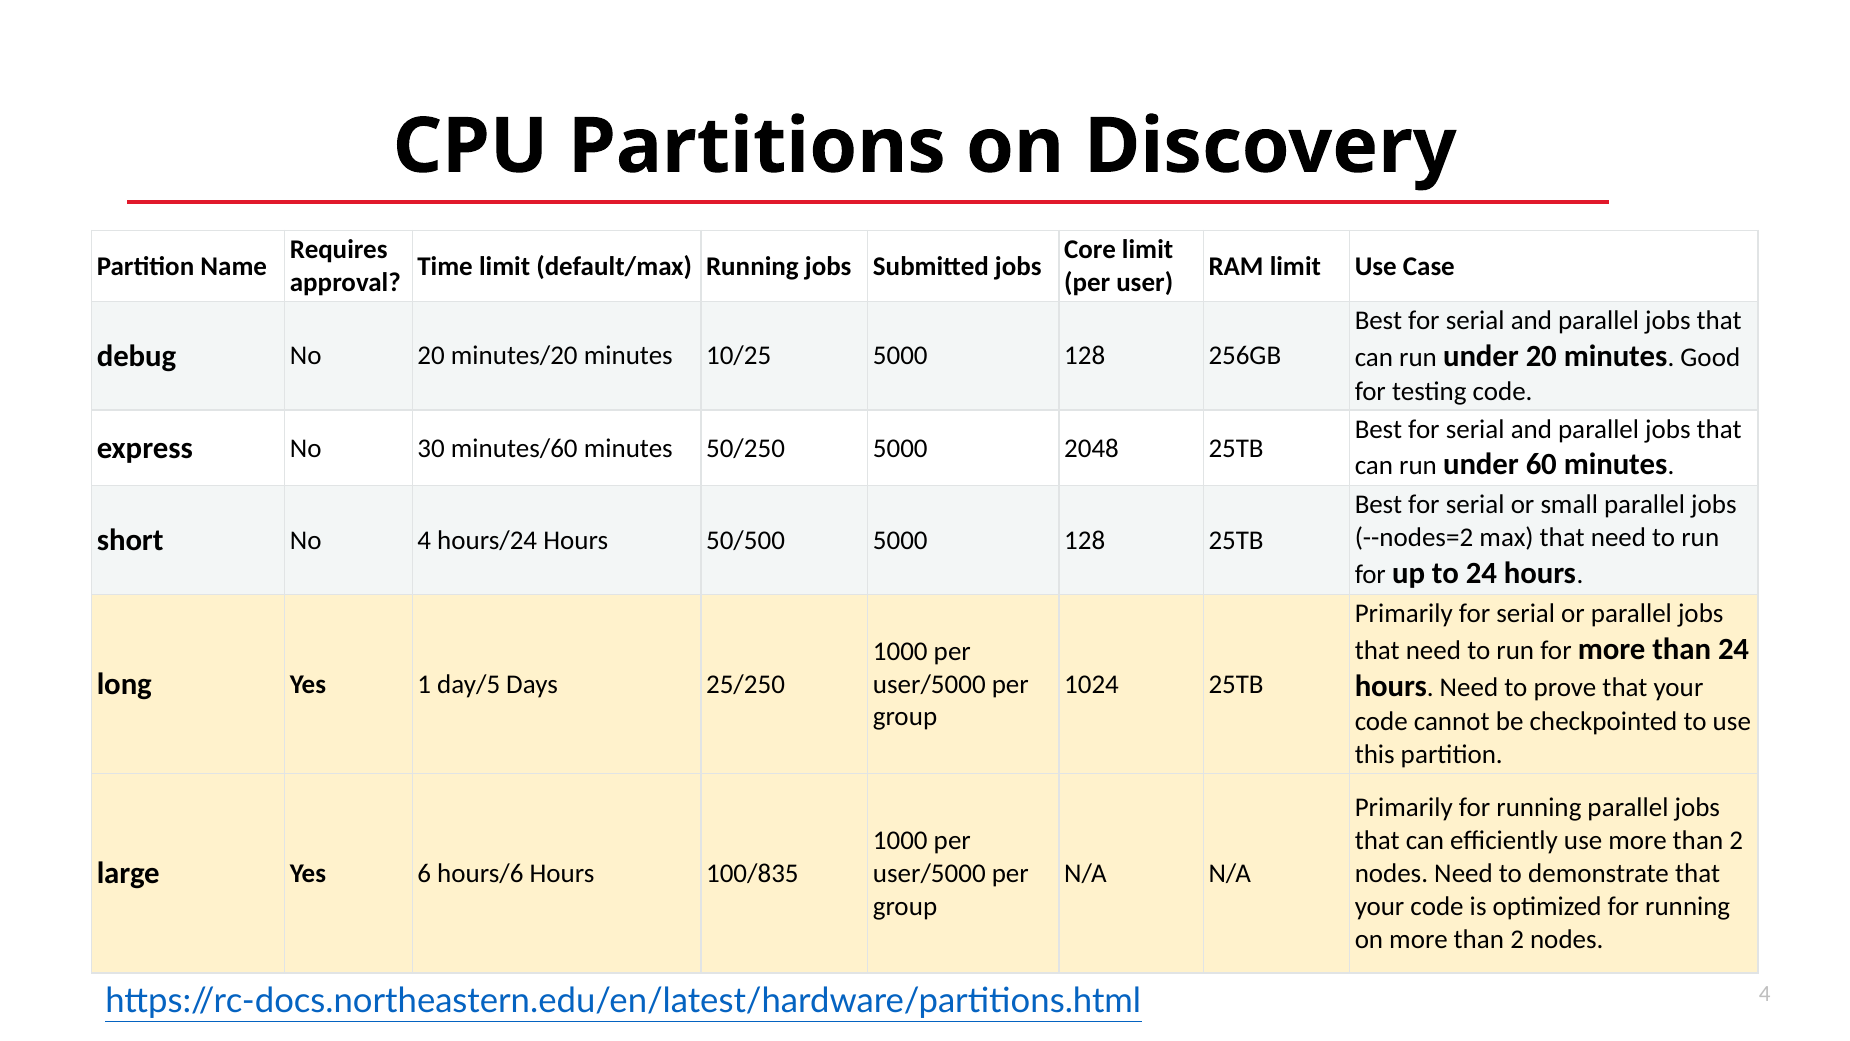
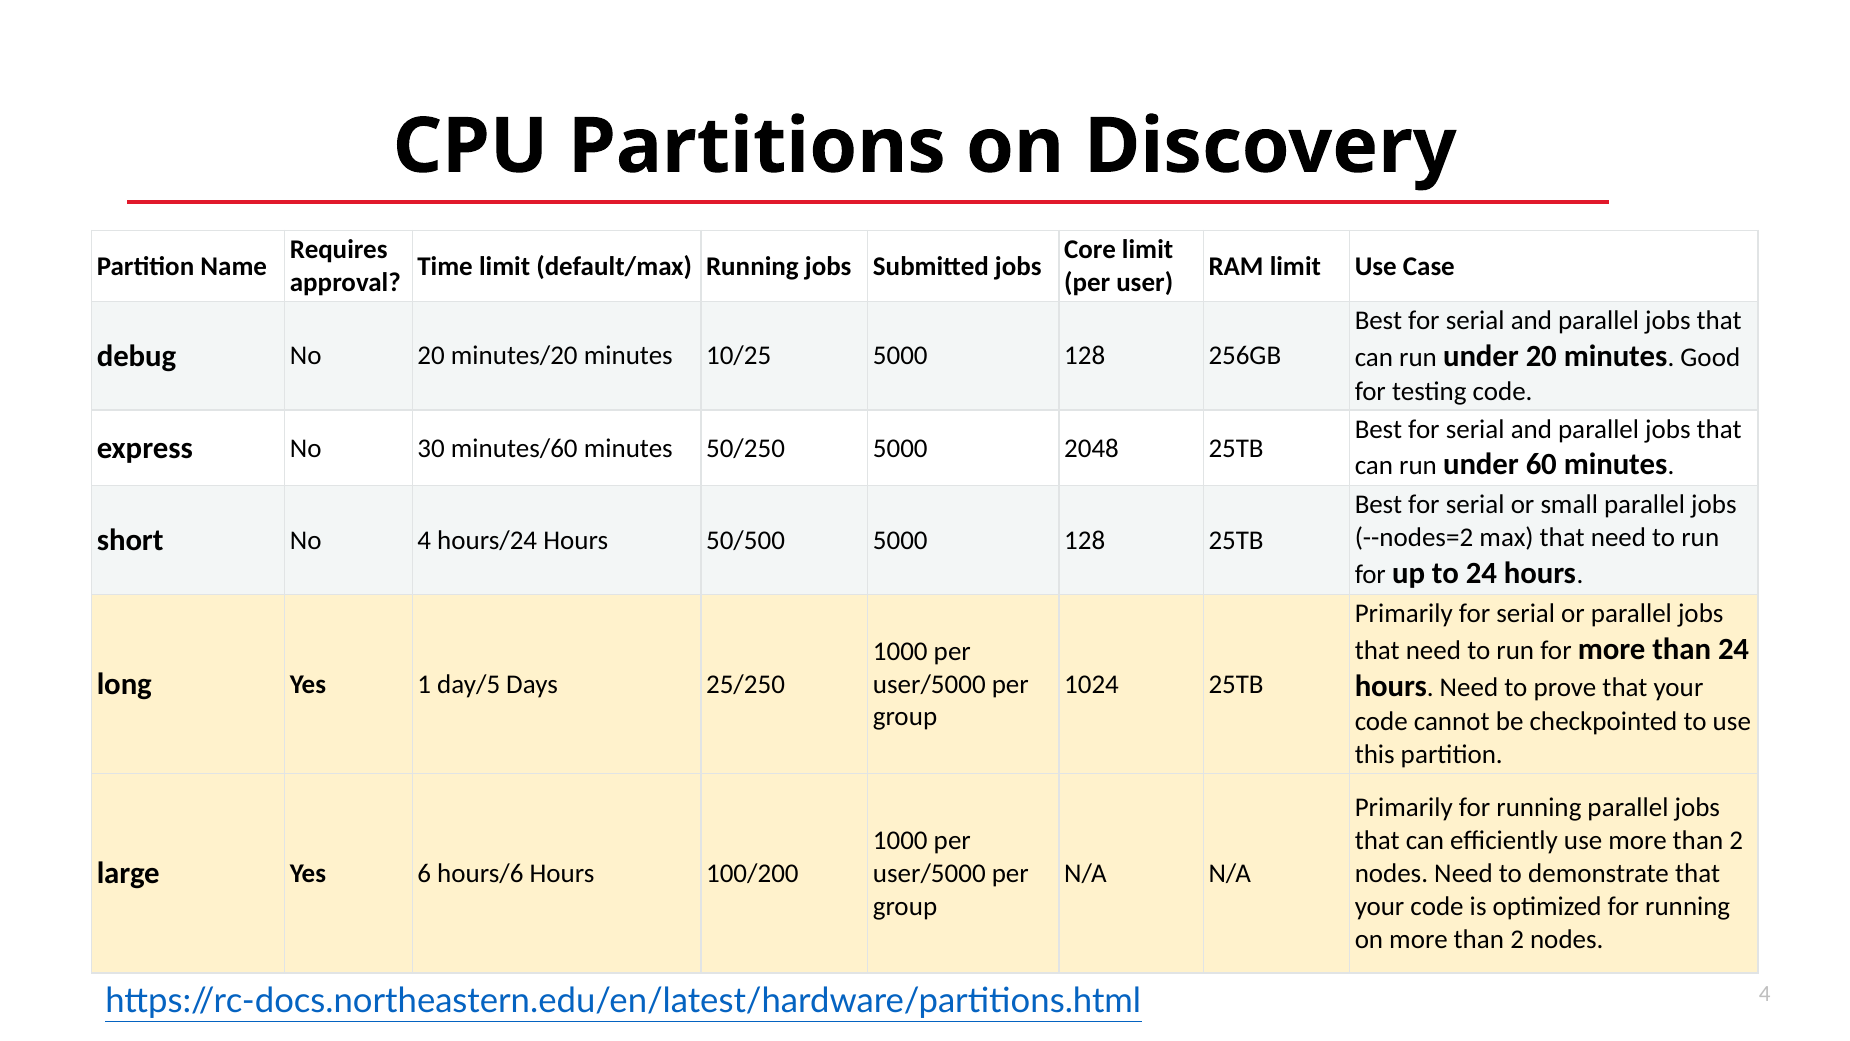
100/835: 100/835 -> 100/200 (752, 873)
